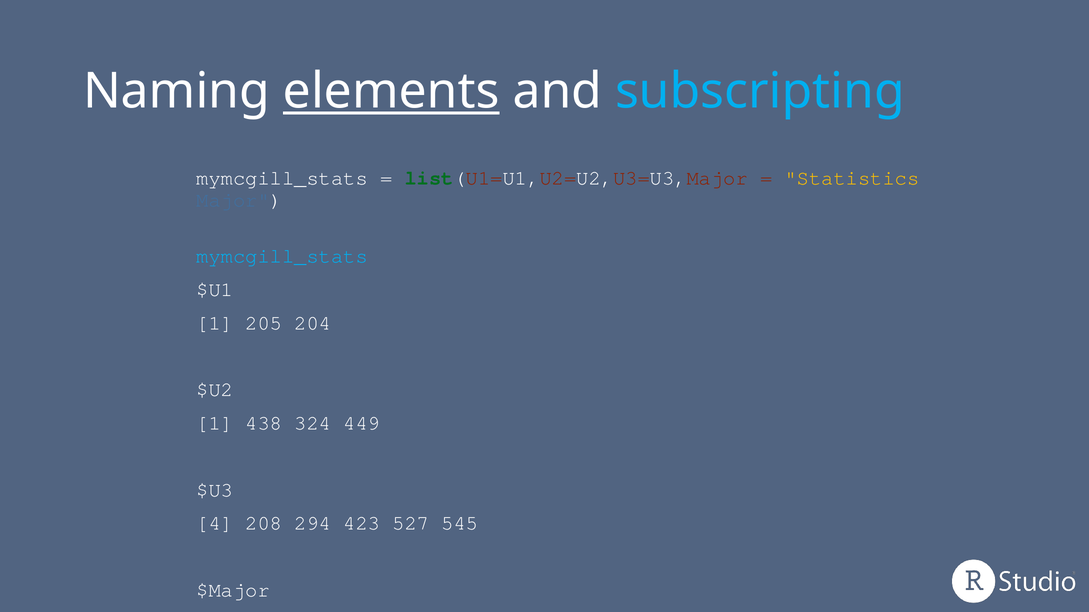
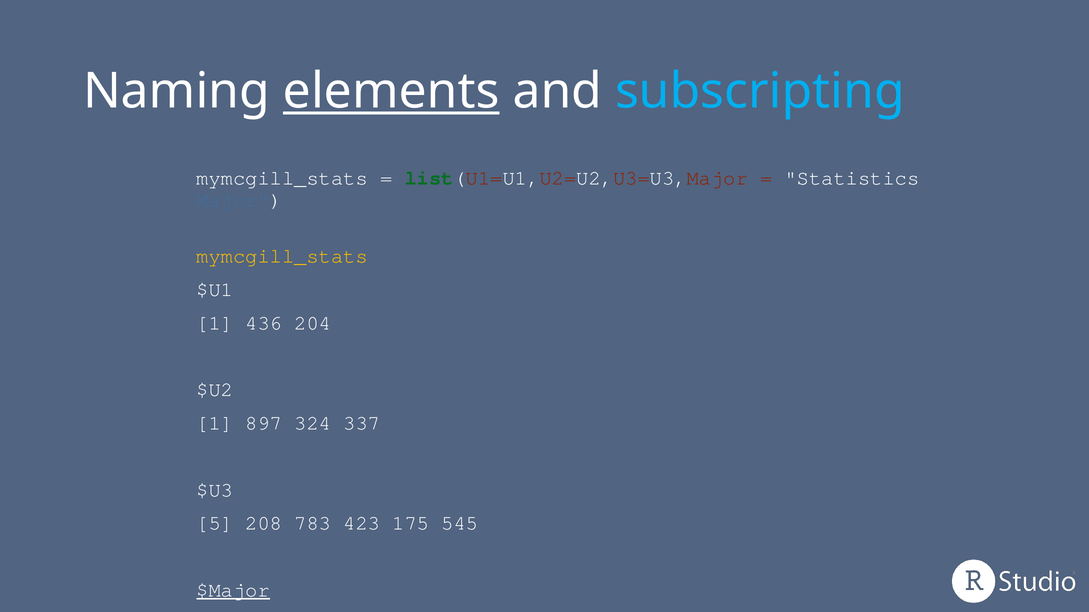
Statistics colour: yellow -> white (852, 178)
mymcgill_stats colour: light blue -> yellow (282, 256)
205: 205 -> 436 (264, 323)
438: 438 -> 897 (264, 423)
449: 449 -> 337 (362, 423)
4: 4 -> 5 (215, 524)
294: 294 -> 783 (313, 524)
527: 527 -> 175 (411, 524)
$Major underline: none -> present (233, 590)
